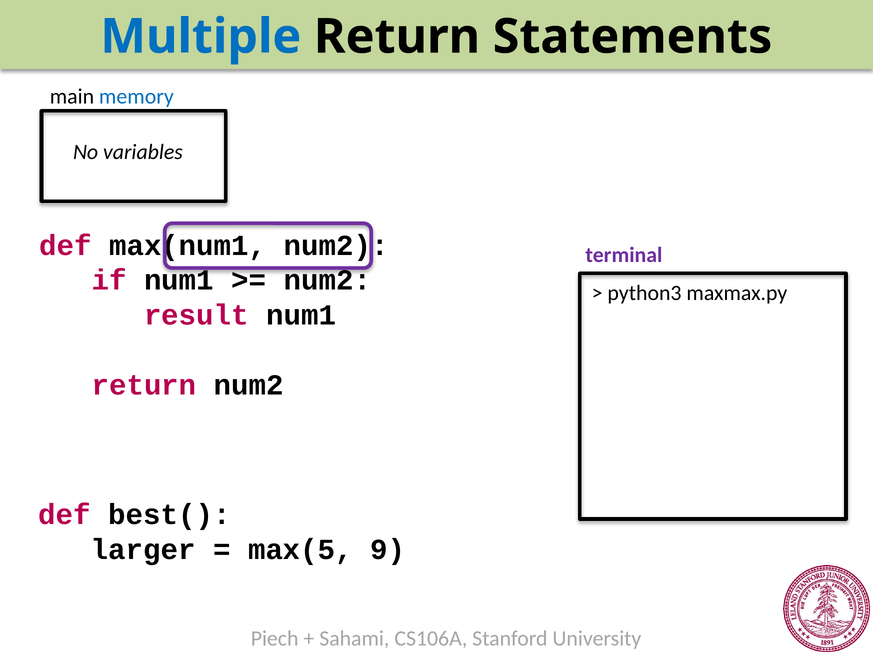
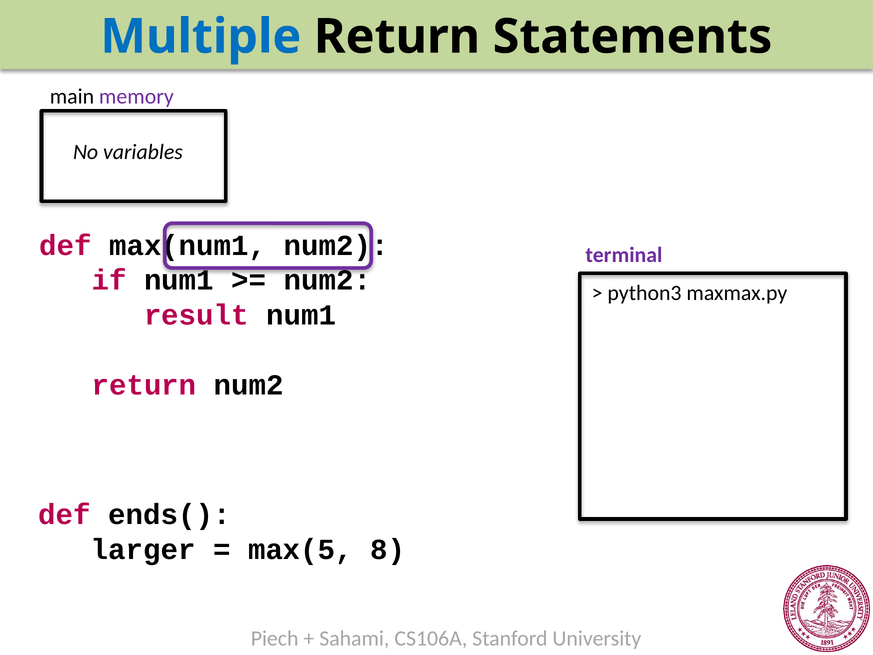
memory colour: blue -> purple (136, 97)
best(: best( -> ends( (169, 515)
9: 9 -> 8 (388, 550)
